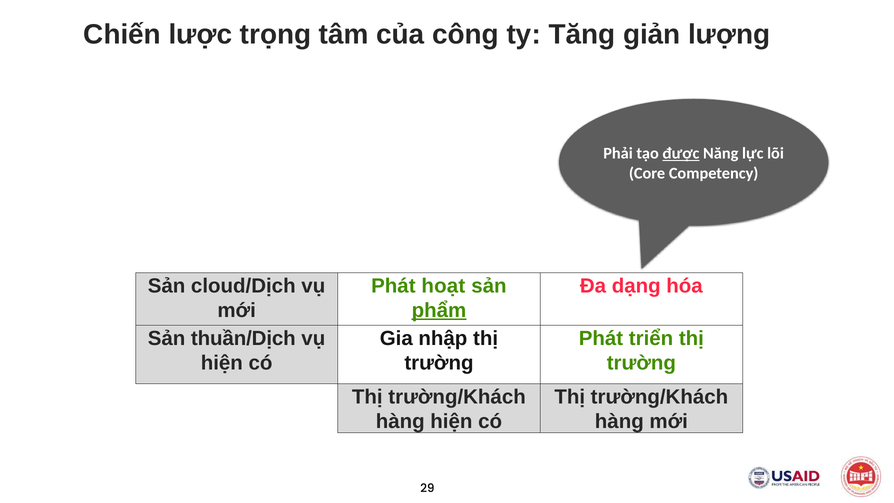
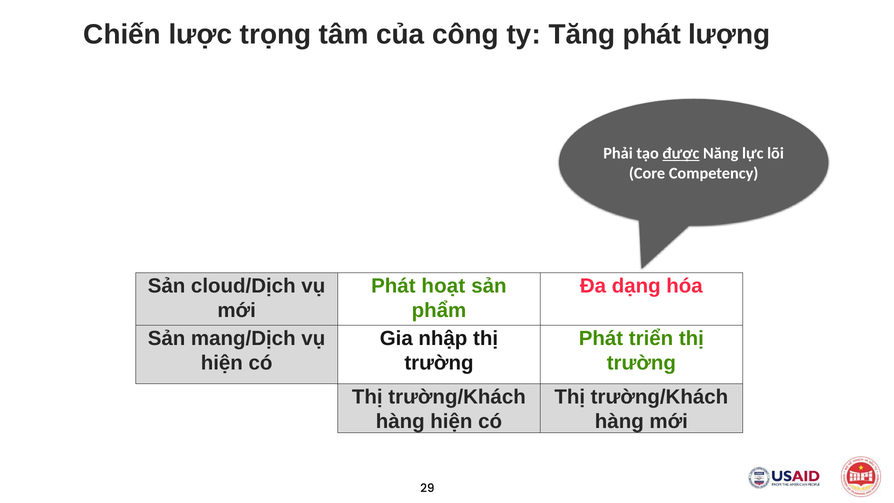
Tăng giản: giản -> phát (652, 35)
phẩm underline: present -> none (439, 311)
thuần/Dịch: thuần/Dịch -> mang/Dịch (243, 339)
